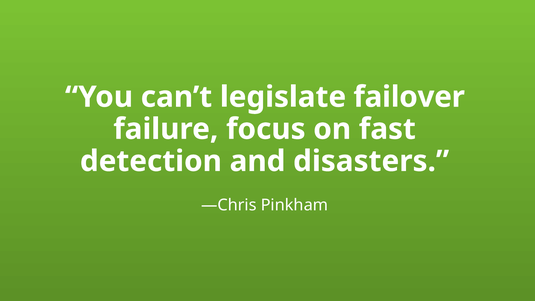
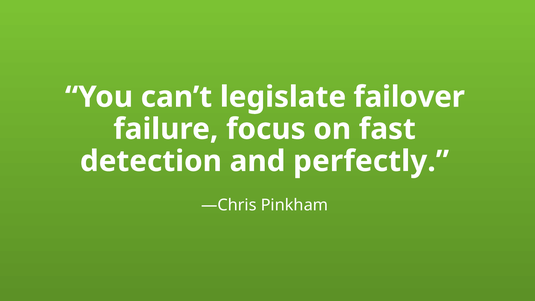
disasters: disasters -> perfectly (371, 161)
